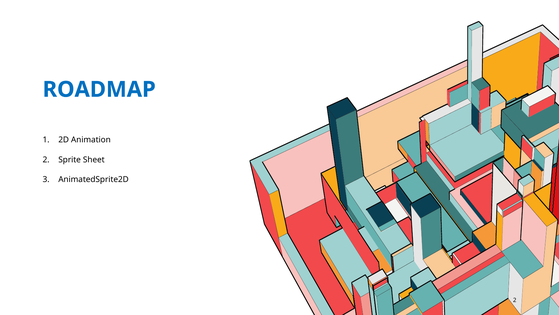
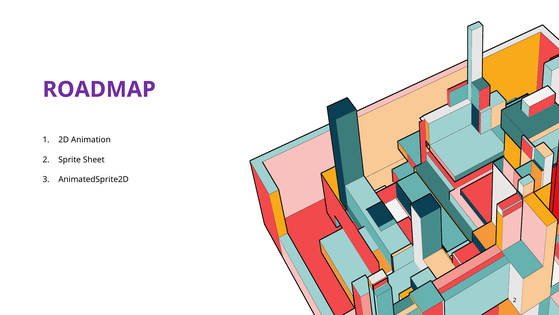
ROADMAP colour: blue -> purple (99, 89)
